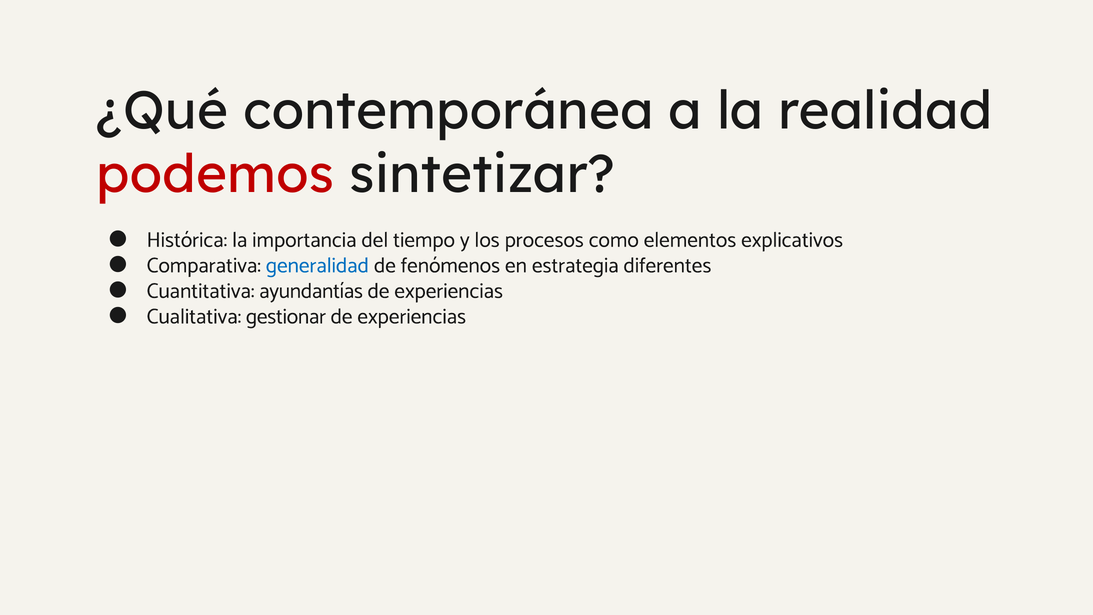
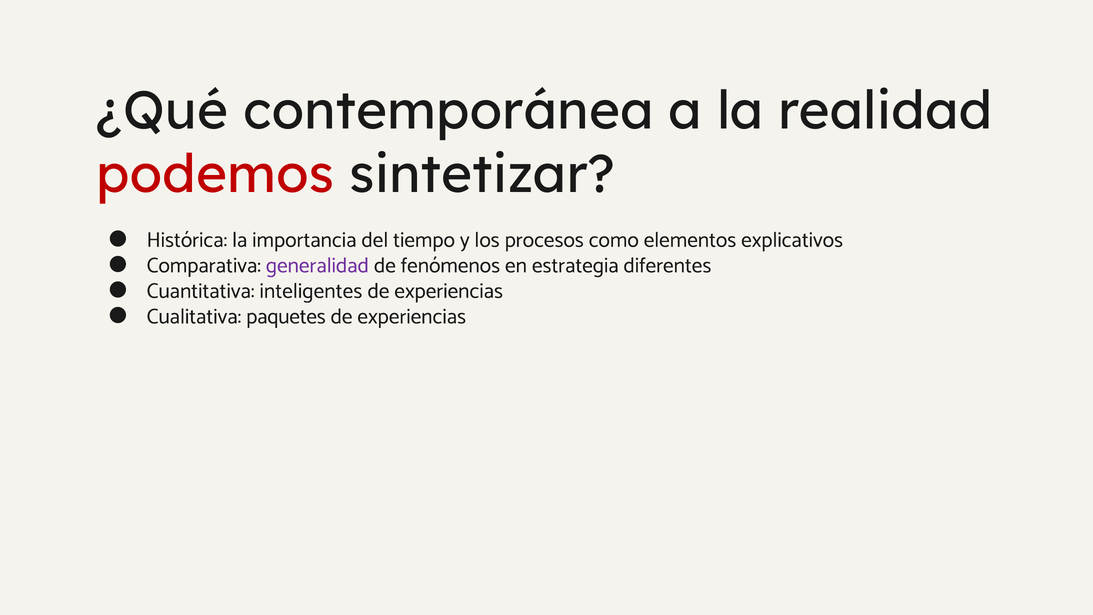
generalidad colour: blue -> purple (317, 265)
ayundantías: ayundantías -> inteligentes (311, 291)
gestionar: gestionar -> paquetes (286, 316)
